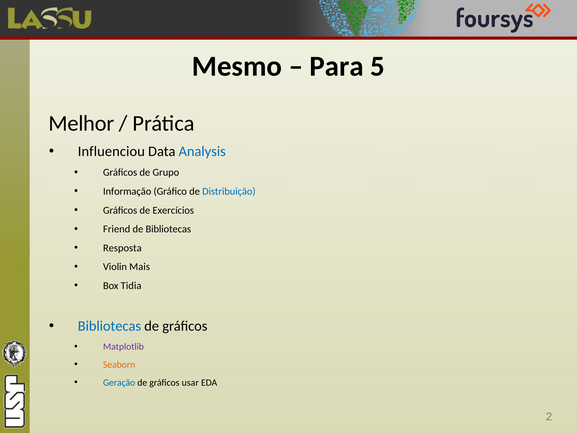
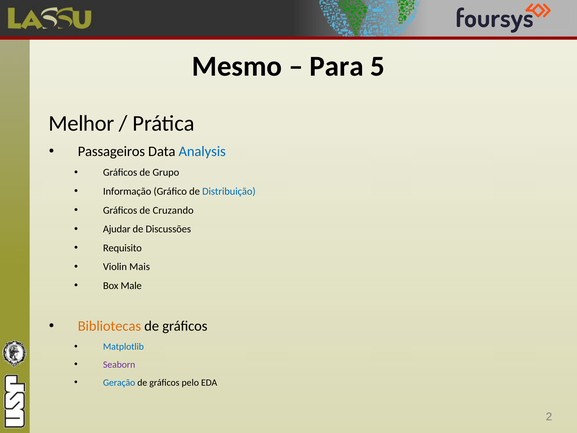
Influenciou: Influenciou -> Passageiros (111, 151)
Exercícios: Exercícios -> Cruzando (173, 210)
Friend: Friend -> Ajudar (117, 229)
de Bibliotecas: Bibliotecas -> Discussões (168, 229)
Resposta: Resposta -> Requisito (122, 248)
Tidia: Tidia -> Male (131, 286)
Bibliotecas colour: blue -> orange (109, 326)
Matplotlib colour: purple -> blue (123, 347)
Seaborn colour: orange -> purple (119, 364)
usar: usar -> pelo (190, 382)
